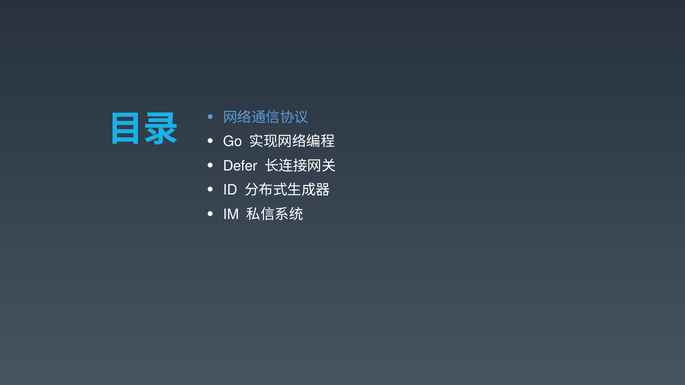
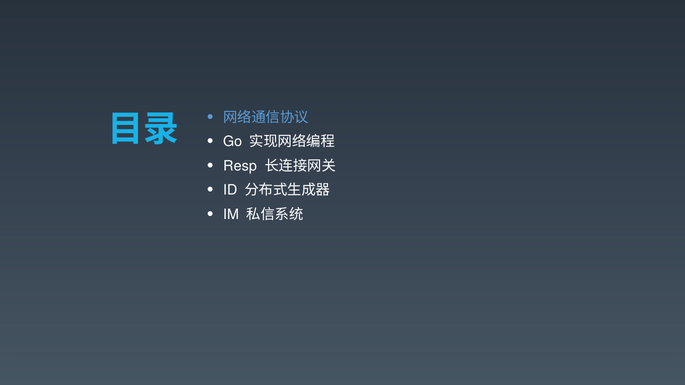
Defer: Defer -> Resp (240, 166)
